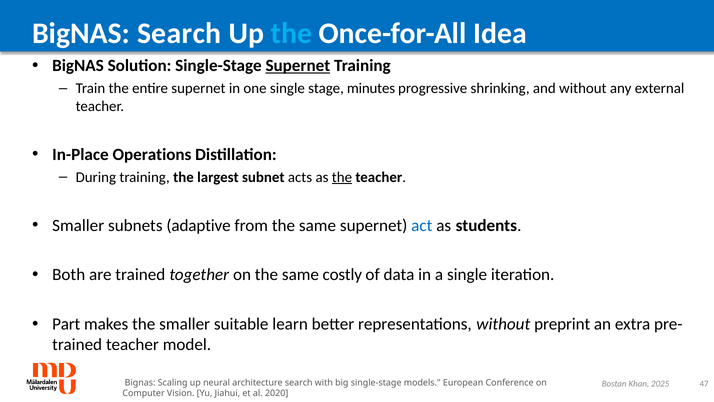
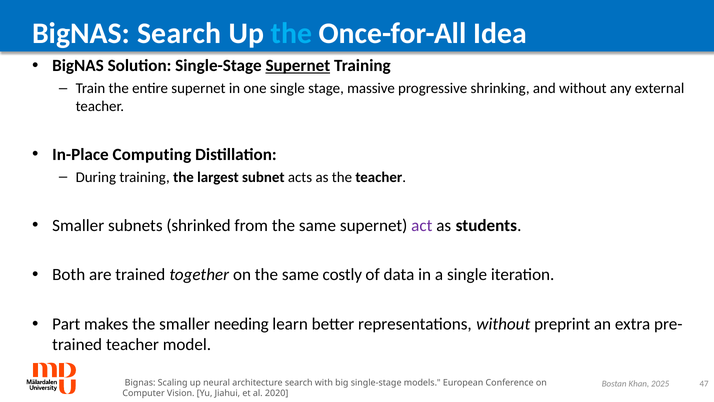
minutes: minutes -> massive (371, 88)
Operations: Operations -> Computing (152, 154)
the underline: present -> none (342, 177)
adaptive: adaptive -> shrinked (199, 225)
act colour: blue -> purple (422, 225)
suitable: suitable -> needing (241, 324)
